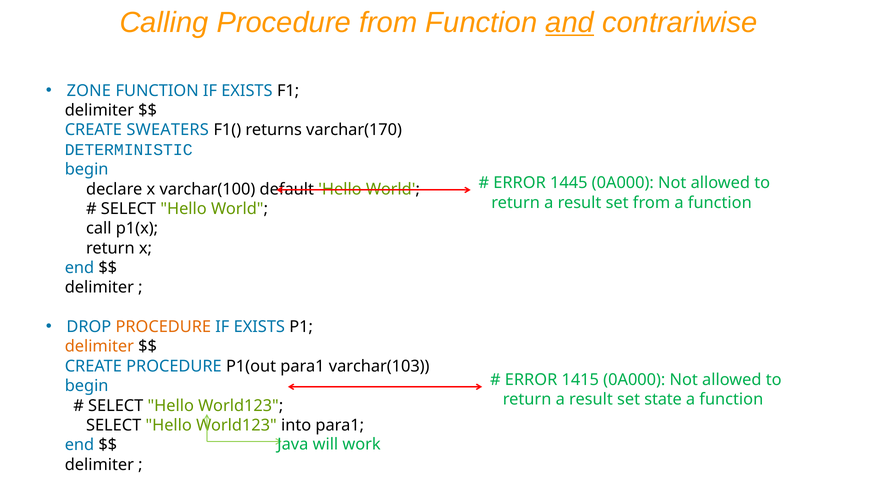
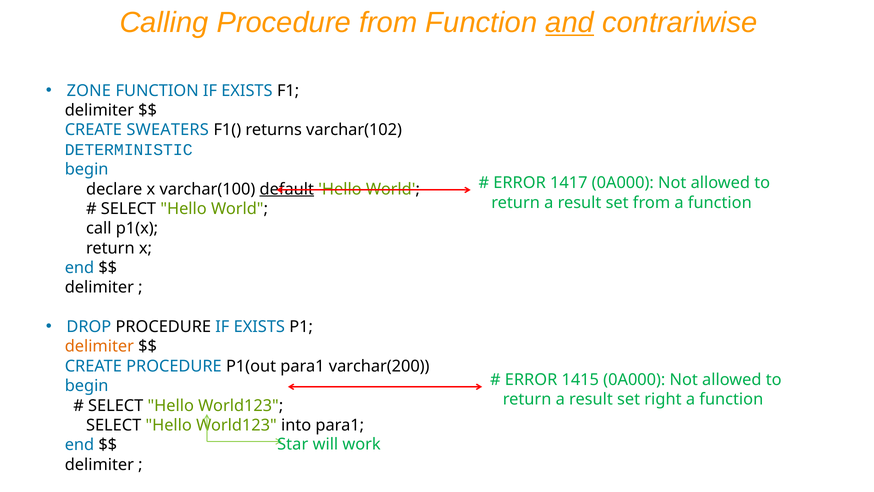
varchar(170: varchar(170 -> varchar(102 (354, 130)
1445: 1445 -> 1417 (569, 183)
default underline: none -> present (287, 189)
PROCEDURE colour: orange -> black (163, 327)
varchar(103: varchar(103 -> varchar(200 (379, 366)
state: state -> right (663, 399)
Java: Java -> Star (293, 444)
